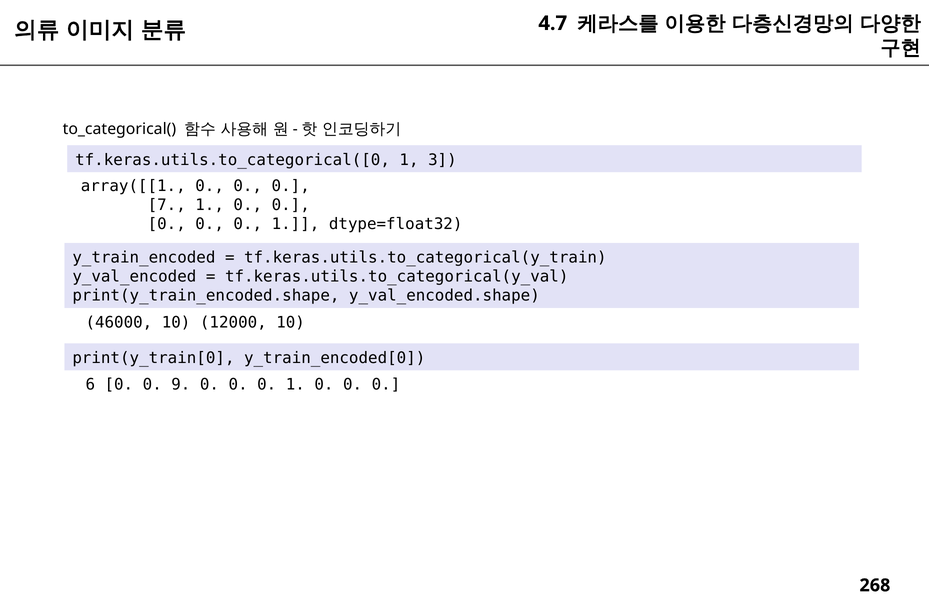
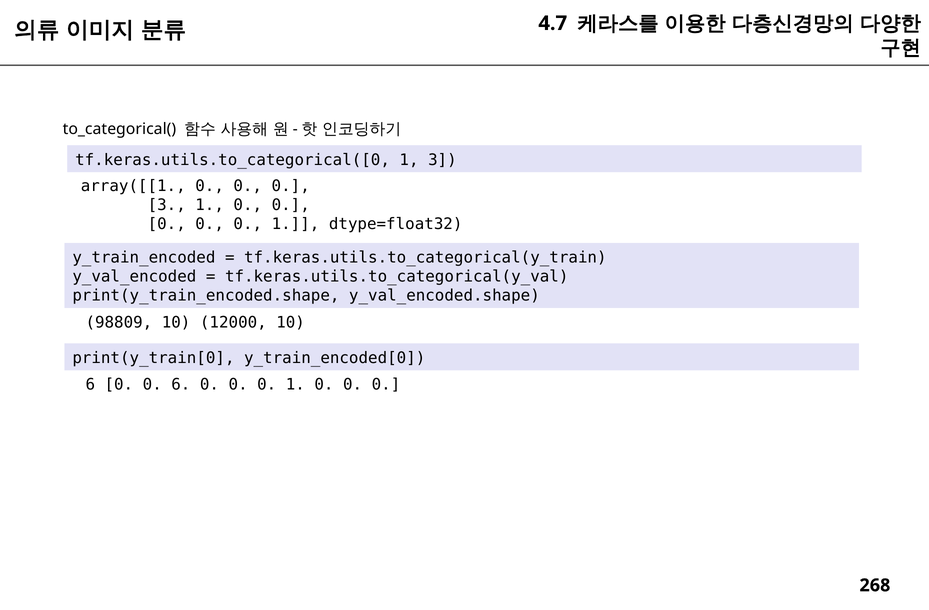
7: 7 -> 3 (167, 205)
46000: 46000 -> 98809 (119, 323)
0 9: 9 -> 6 (181, 385)
